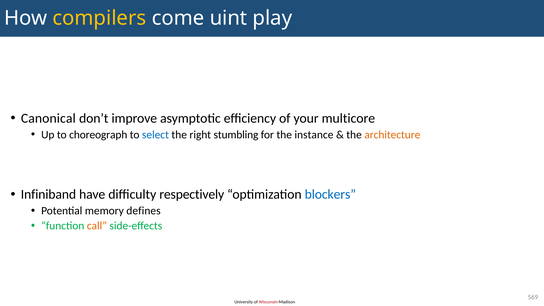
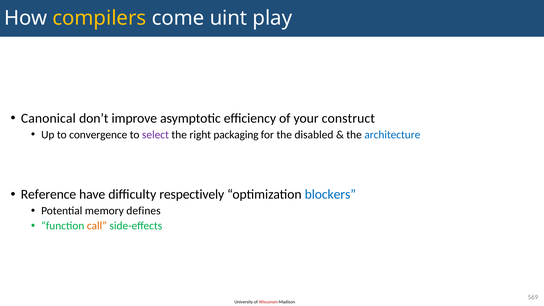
multicore: multicore -> construct (348, 118)
choreograph: choreograph -> convergence (98, 135)
select colour: blue -> purple (155, 135)
stumbling: stumbling -> packaging (236, 135)
instance: instance -> disabled (314, 135)
architecture colour: orange -> blue (392, 135)
Infiniband: Infiniband -> Reference (48, 194)
